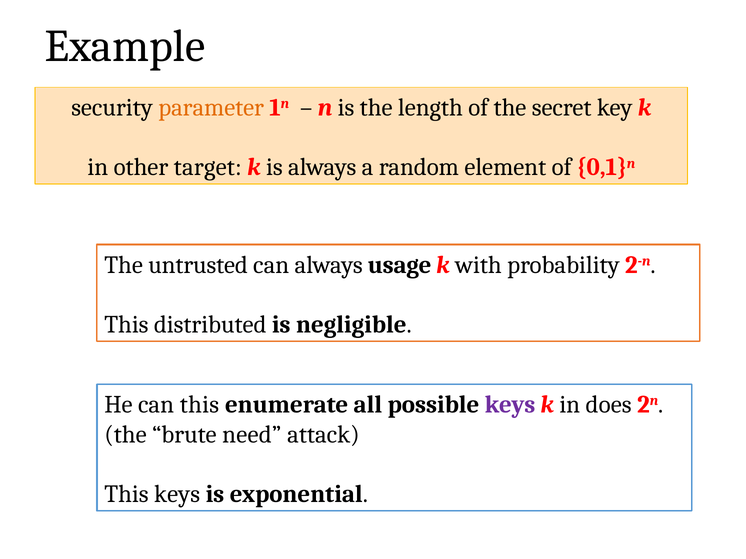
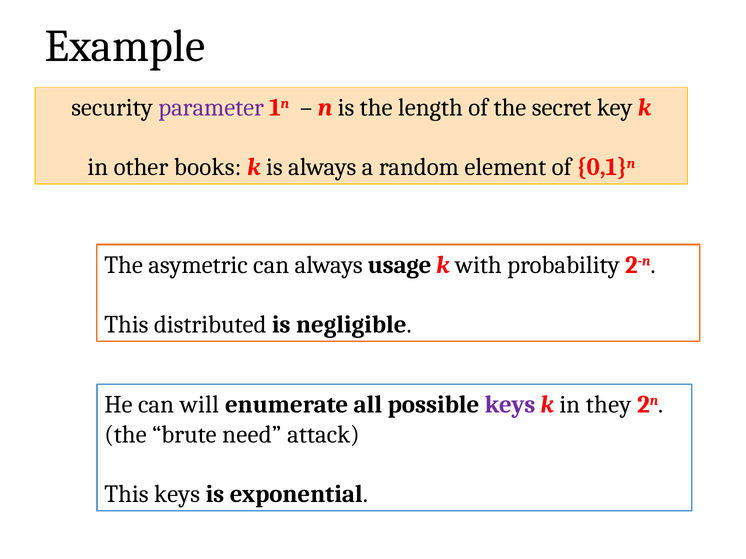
parameter colour: orange -> purple (211, 108)
target: target -> books (208, 167)
untrusted: untrusted -> asymetric (198, 265)
can this: this -> will (199, 405)
does: does -> they (609, 405)
